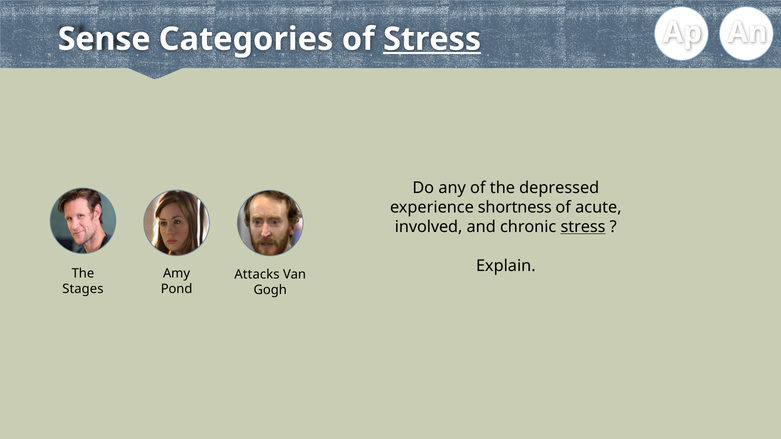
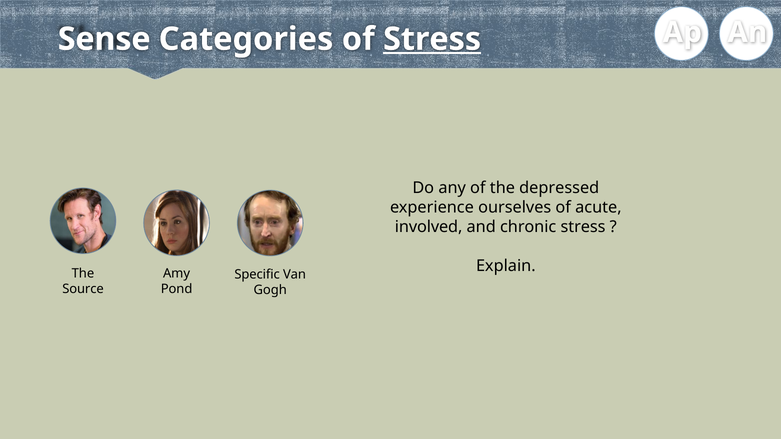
shortness: shortness -> ourselves (515, 207)
stress underline: present -> none (583, 227)
Attacks: Attacks -> Specific (257, 274)
Stages: Stages -> Source (83, 289)
